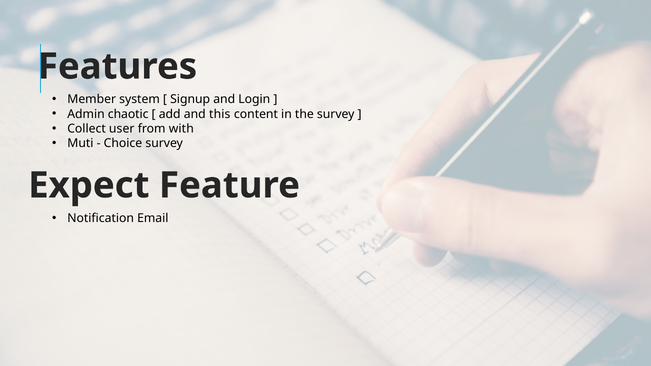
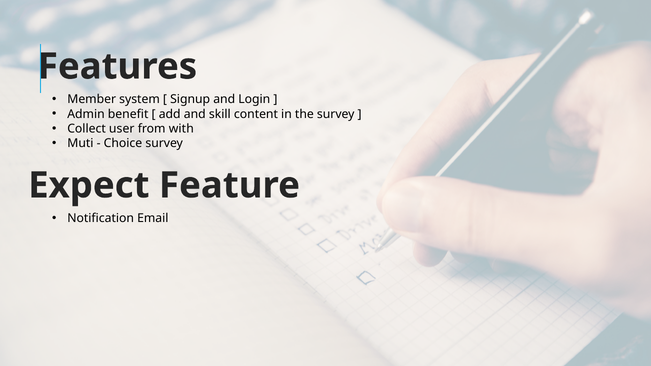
chaotic: chaotic -> benefit (128, 114)
this: this -> skill (220, 114)
